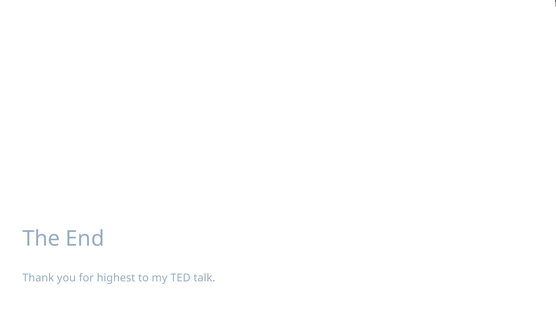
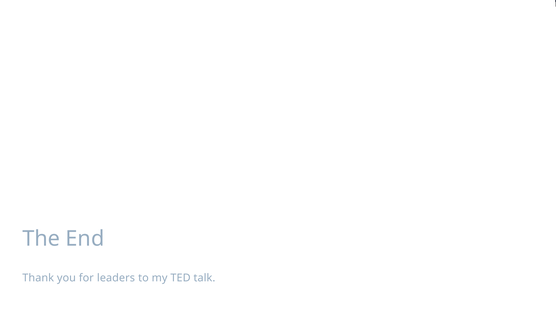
highest: highest -> leaders (116, 278)
